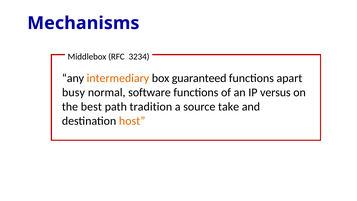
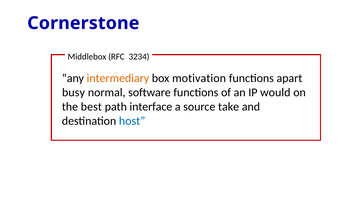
Mechanisms: Mechanisms -> Cornerstone (83, 23)
guaranteed: guaranteed -> motivation (199, 78)
versus: versus -> would (275, 92)
tradition: tradition -> interface (151, 107)
host colour: orange -> blue (132, 121)
